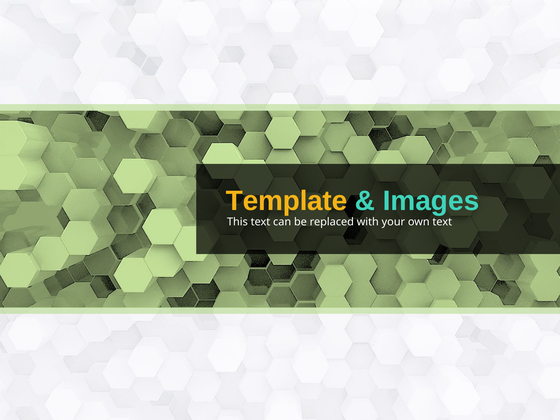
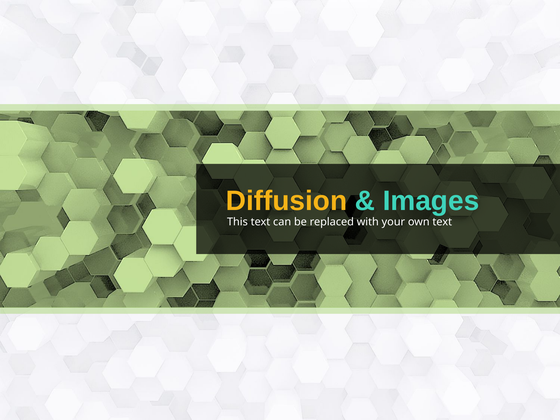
Template: Template -> Diffusion (287, 201)
